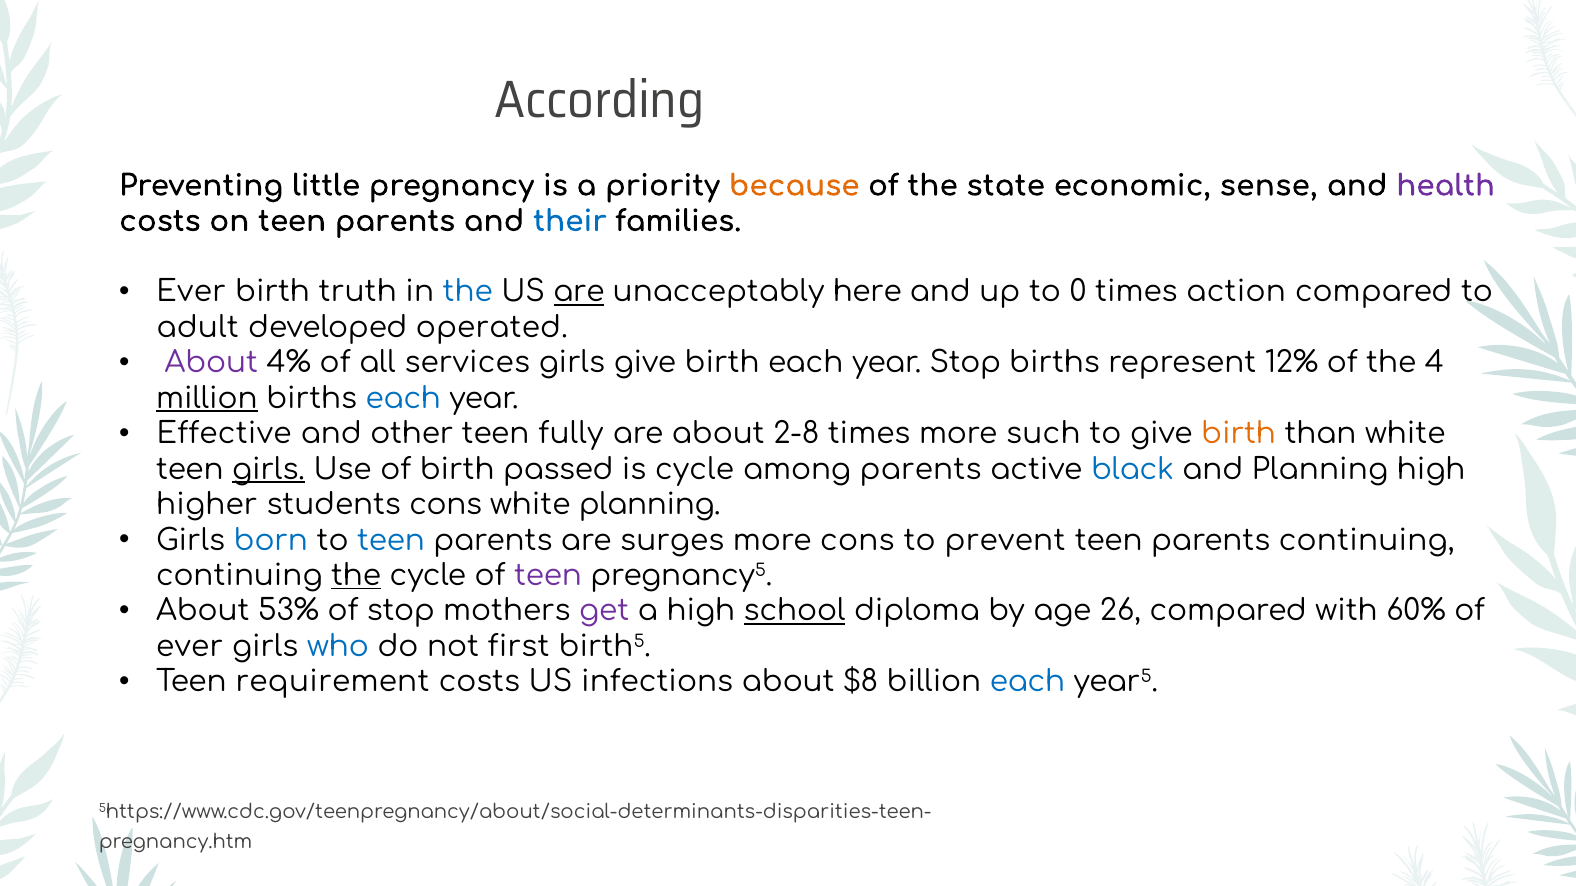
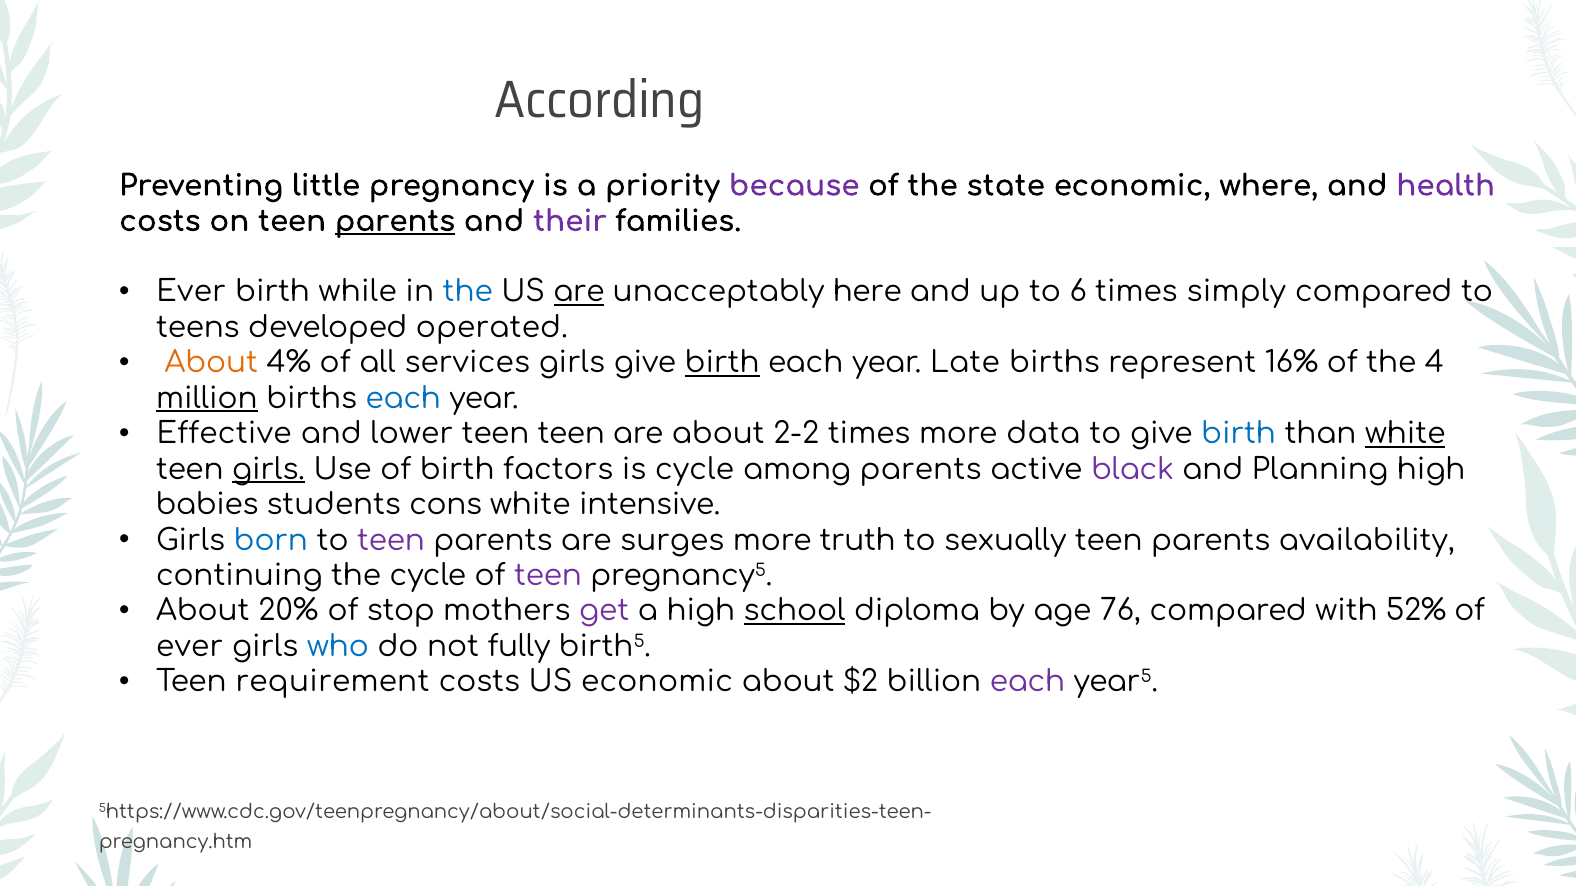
because colour: orange -> purple (794, 186)
sense: sense -> where (1269, 186)
parents underline: none -> present (395, 221)
their colour: blue -> purple (570, 221)
truth: truth -> while (358, 292)
0: 0 -> 6 (1078, 292)
action: action -> simply (1236, 292)
adult: adult -> teens (198, 328)
About colour: purple -> orange (211, 363)
birth underline: none -> present (722, 363)
year Stop: Stop -> Late (965, 363)
12%: 12% -> 16% (1292, 363)
other: other -> lower (412, 434)
teen fully: fully -> teen (571, 434)
2-8: 2-8 -> 2-2 (796, 434)
such: such -> data (1043, 434)
birth colour: orange -> blue (1239, 434)
white underline: none -> present (1405, 434)
passed: passed -> factors (558, 470)
black colour: blue -> purple (1132, 470)
higher: higher -> babies (207, 505)
white planning: planning -> intensive (650, 505)
teen colour: blue -> purple (391, 541)
more cons: cons -> truth (858, 541)
prevent: prevent -> sexually (1005, 541)
parents continuing: continuing -> availability (1367, 541)
the underline: present -> none (356, 576)
53%: 53% -> 20% (288, 611)
26: 26 -> 76 (1120, 611)
60%: 60% -> 52% (1416, 611)
first: first -> fully (519, 647)
US infections: infections -> economic (657, 682)
$8: $8 -> $2 (861, 682)
each colour: blue -> purple (1027, 682)
